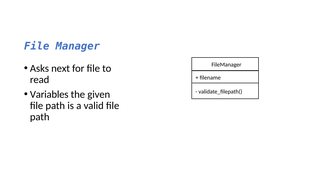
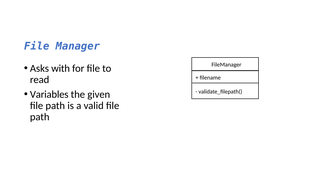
next: next -> with (61, 68)
